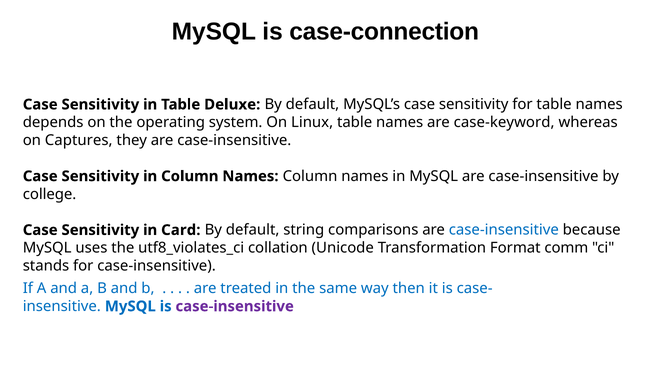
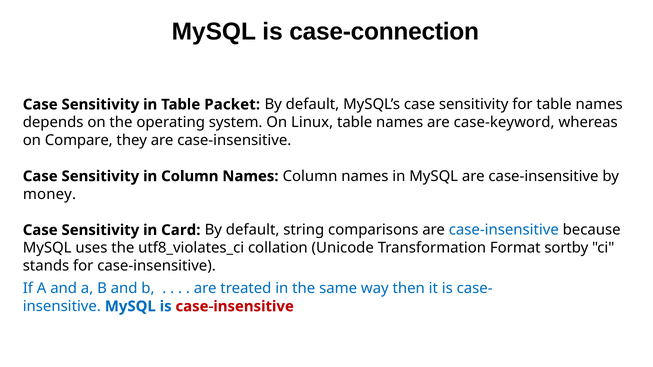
Deluxe: Deluxe -> Packet (232, 105)
Captures: Captures -> Compare (79, 140)
college: college -> money (49, 194)
comm: comm -> sortby (566, 248)
case-insensitive colour: purple -> red (235, 307)
